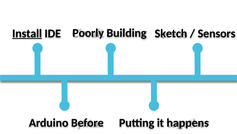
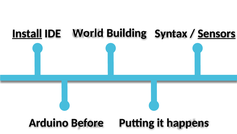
Poorly: Poorly -> World (88, 33)
Sketch: Sketch -> Syntax (171, 33)
Sensors underline: none -> present (217, 33)
